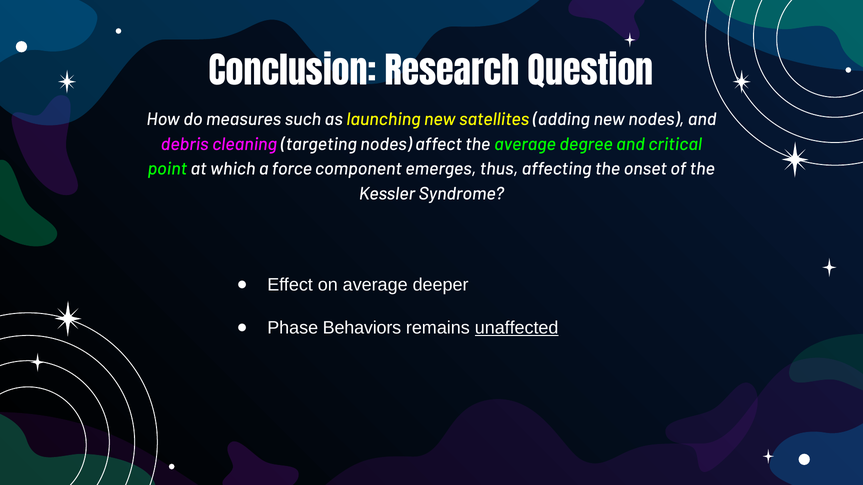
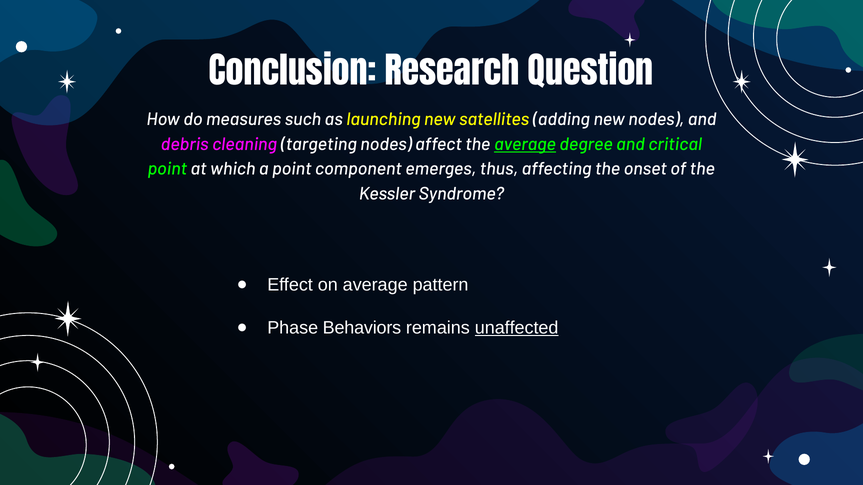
average underline: none -> present (525, 144)
a force: force -> point (292, 169)
deeper: deeper -> pattern (441, 285)
